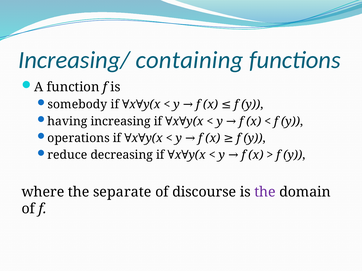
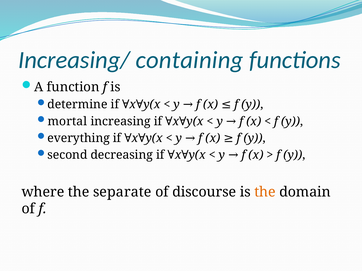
somebody: somebody -> determine (77, 105)
having: having -> mortal (67, 122)
operations: operations -> everything (79, 138)
reduce: reduce -> second (67, 155)
the colour: purple -> orange (265, 192)
